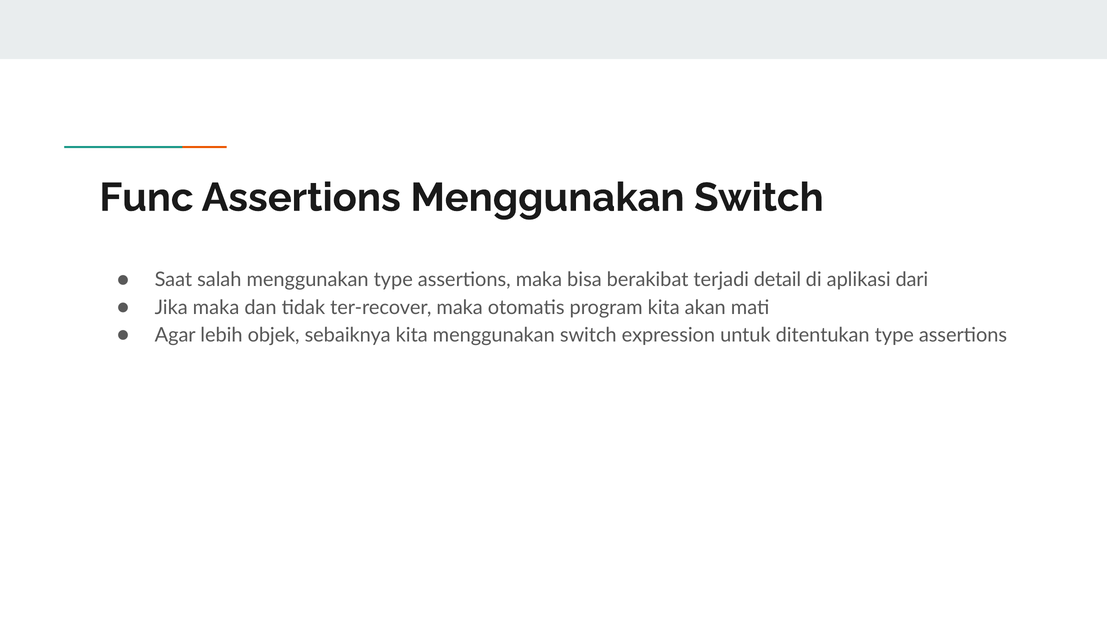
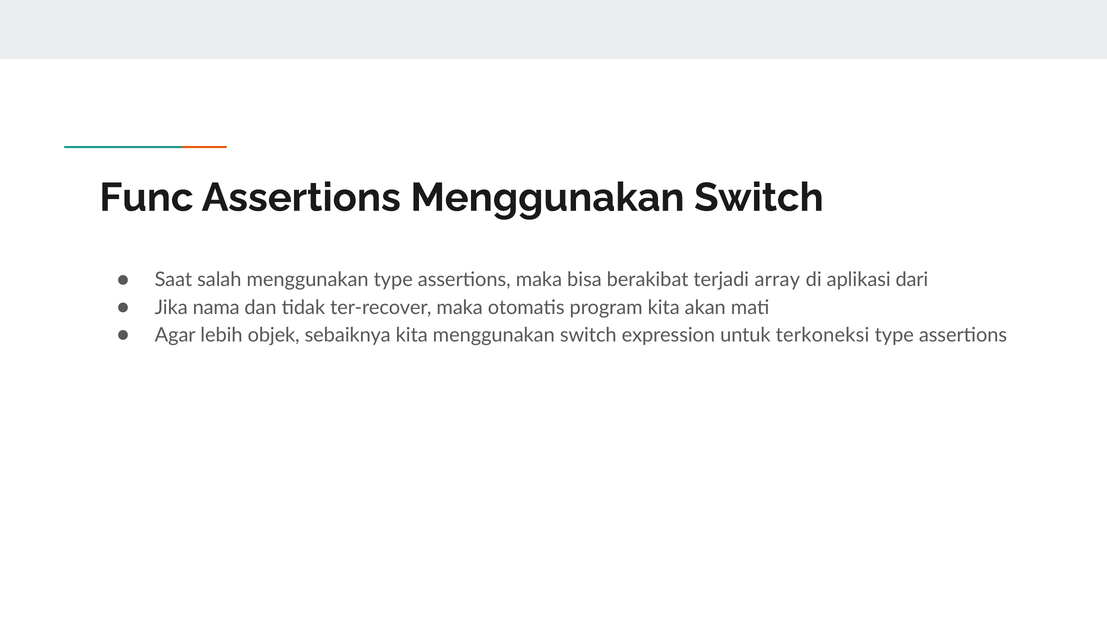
detail: detail -> array (777, 280)
Jika maka: maka -> nama (216, 307)
ditentukan: ditentukan -> terkoneksi (823, 335)
